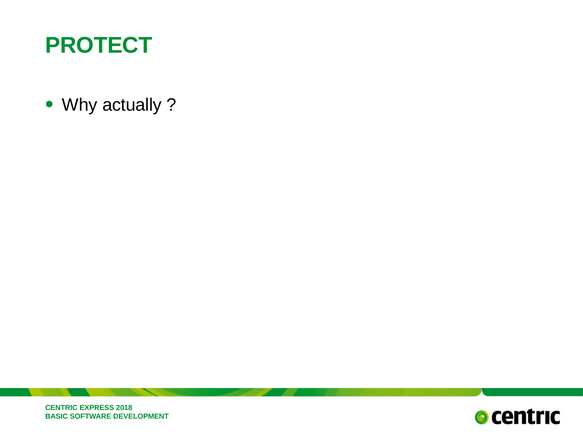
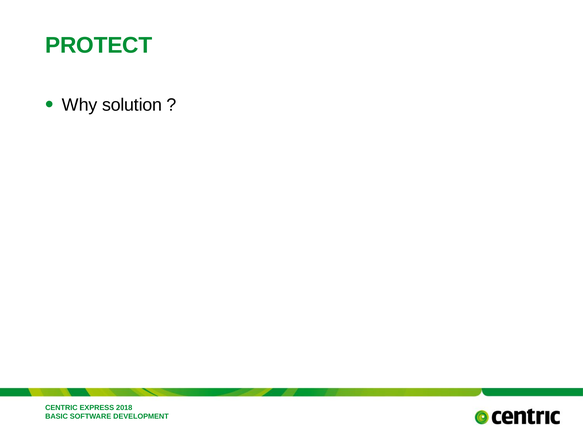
actually: actually -> solution (132, 105)
